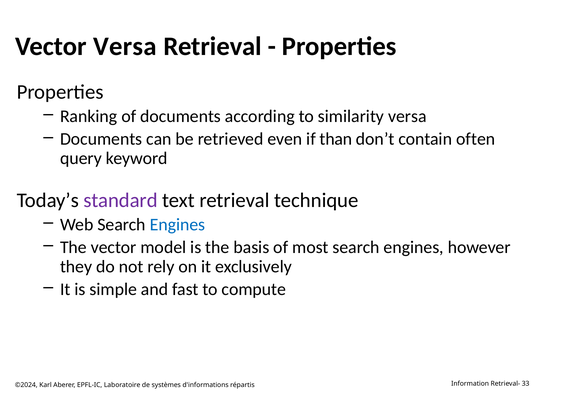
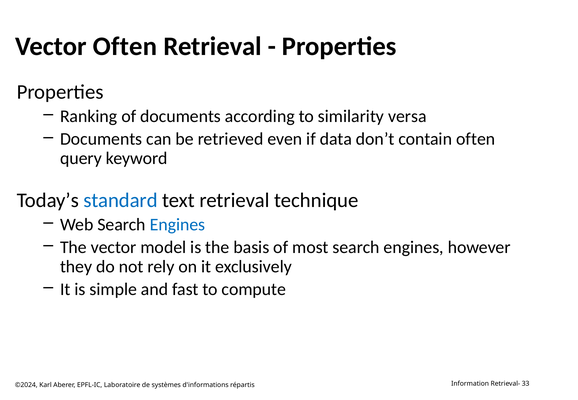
Vector Versa: Versa -> Often (125, 46)
than: than -> data (336, 139)
standard colour: purple -> blue (121, 200)
